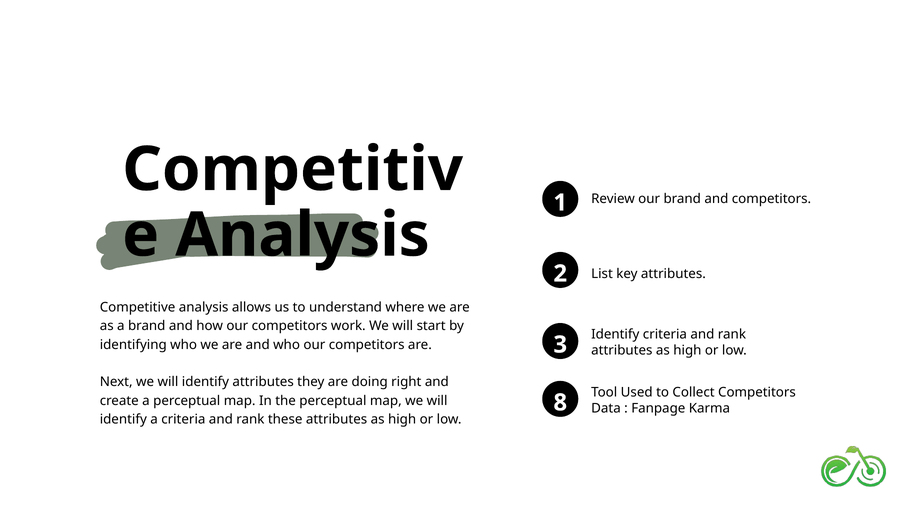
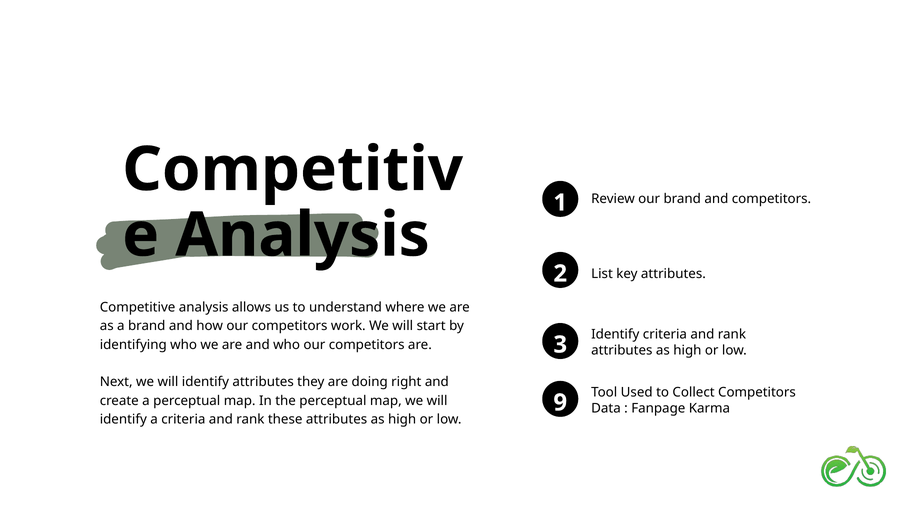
8: 8 -> 9 (560, 403)
